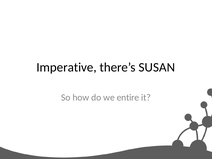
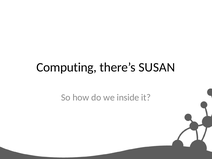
Imperative: Imperative -> Computing (67, 67)
entire: entire -> inside (128, 97)
